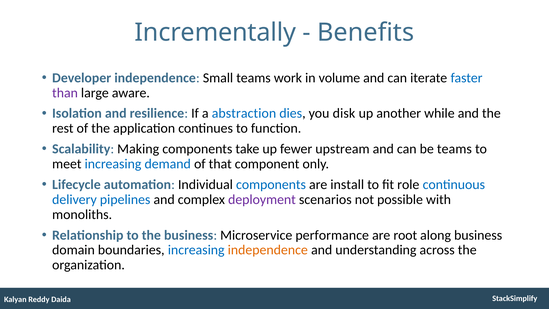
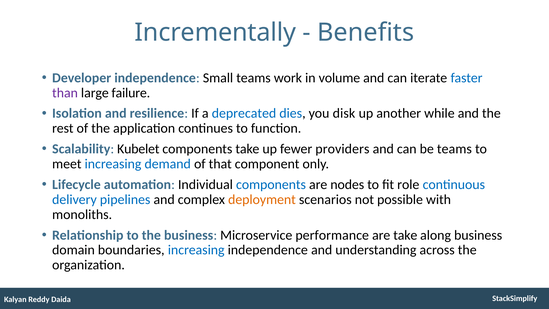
aware: aware -> failure (131, 93)
abstraction: abstraction -> deprecated (244, 113)
Making: Making -> Kubelet (138, 149)
upstream: upstream -> providers (342, 149)
install: install -> nodes (347, 184)
deployment colour: purple -> orange (262, 199)
are root: root -> take (405, 235)
independence colour: orange -> black (268, 250)
